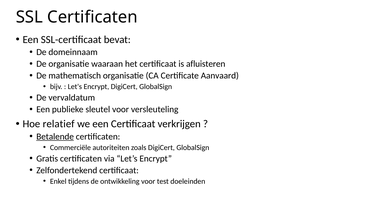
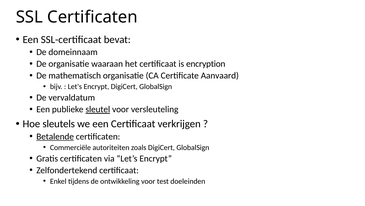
afluisteren: afluisteren -> encryption (206, 64)
sleutel underline: none -> present (98, 109)
relatief: relatief -> sleutels (59, 123)
